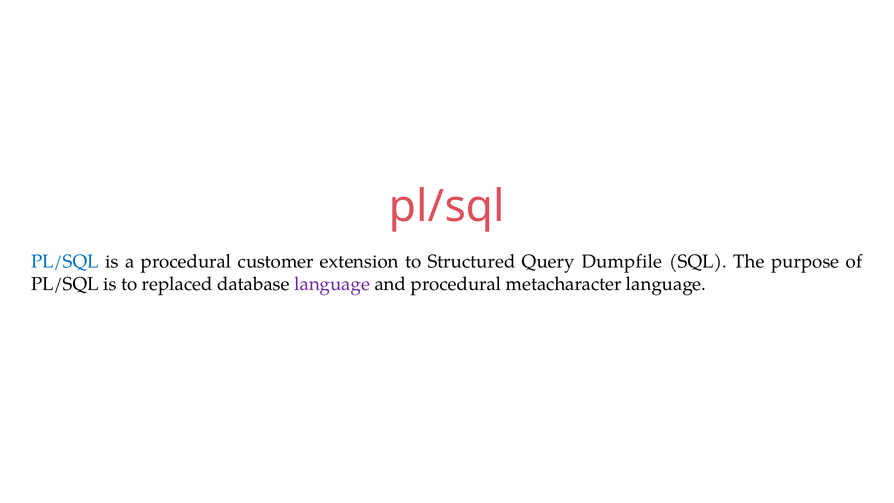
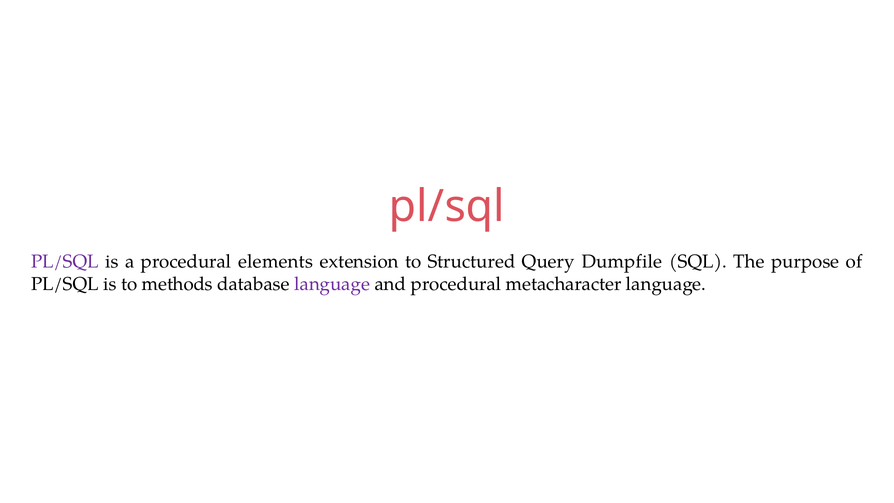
PL/SQL colour: blue -> purple (65, 262)
customer: customer -> elements (276, 262)
replaced: replaced -> methods (177, 284)
